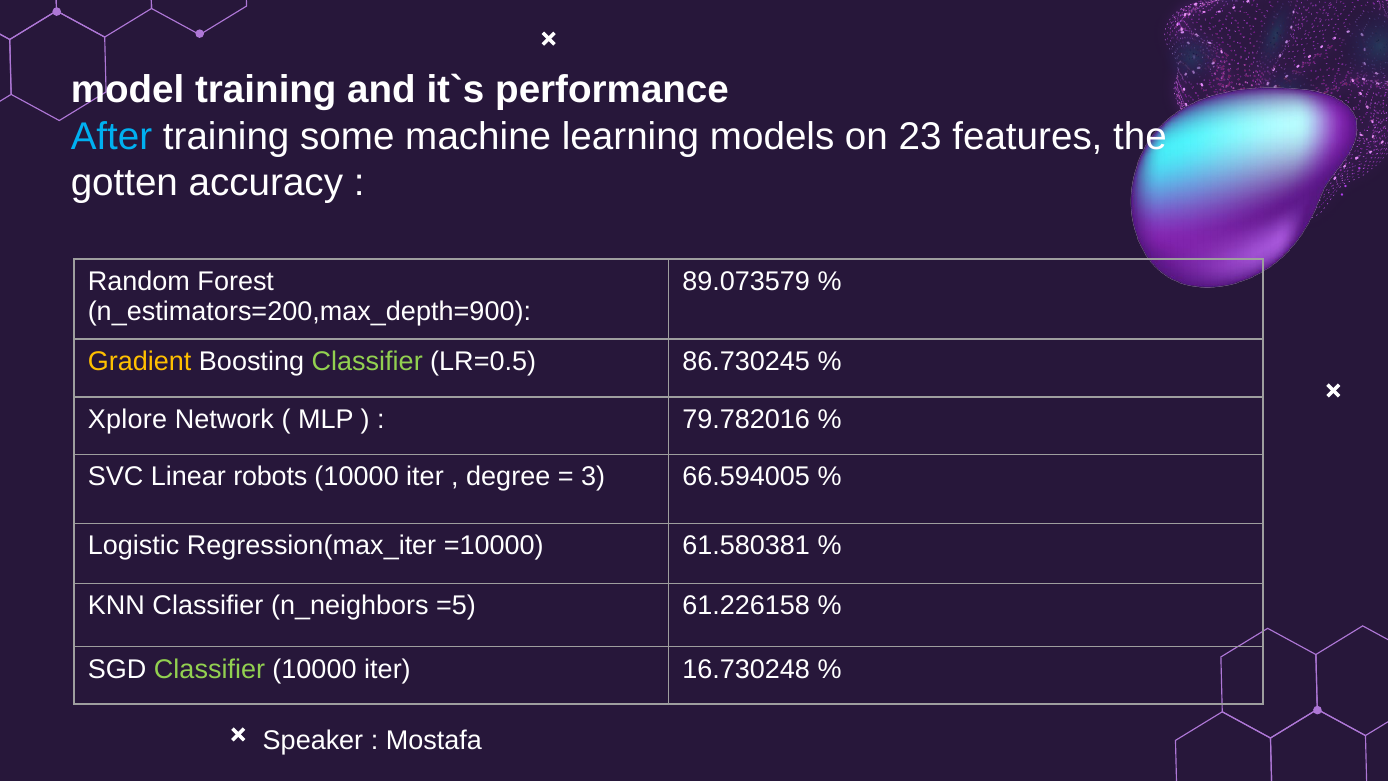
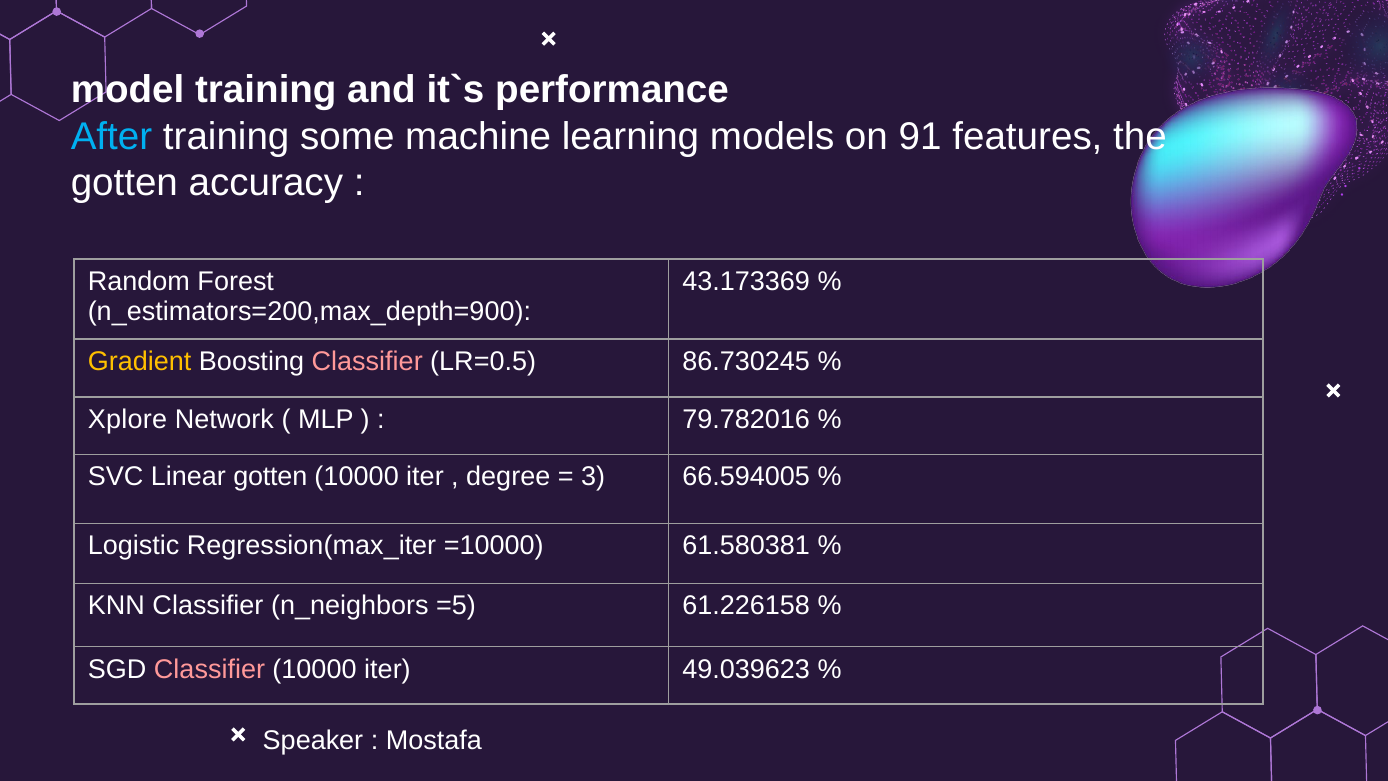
23: 23 -> 91 (920, 136)
89.073579: 89.073579 -> 43.173369 (746, 281)
Classifier colour: light green -> pink (367, 361)
Linear robots: robots -> gotten (270, 477)
Classifier colour: light green -> pink (210, 669)
16.730248: 16.730248 -> 49.039623 (746, 669)
